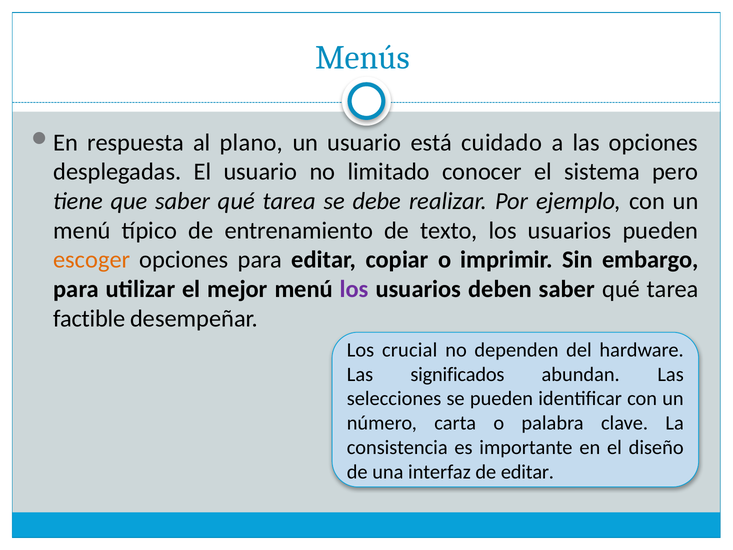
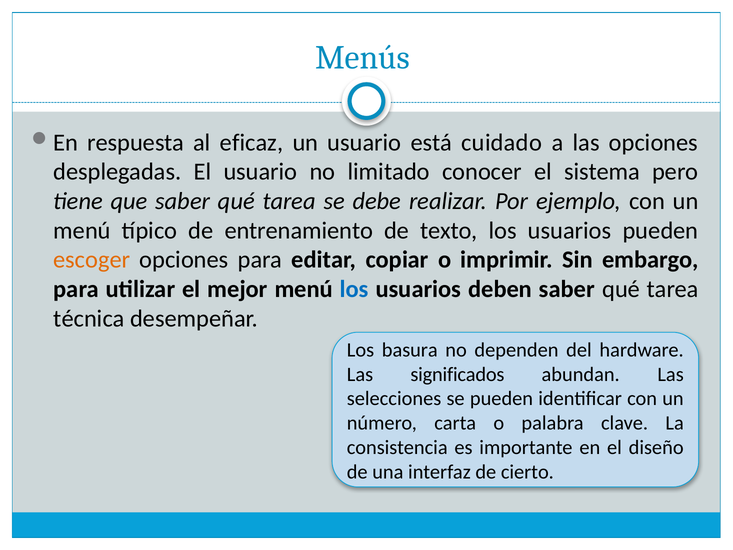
plano: plano -> eficaz (251, 142)
los colour: purple -> blue (354, 289)
factible: factible -> técnica (89, 318)
crucial: crucial -> basura (410, 350)
de editar: editar -> cierto (527, 472)
